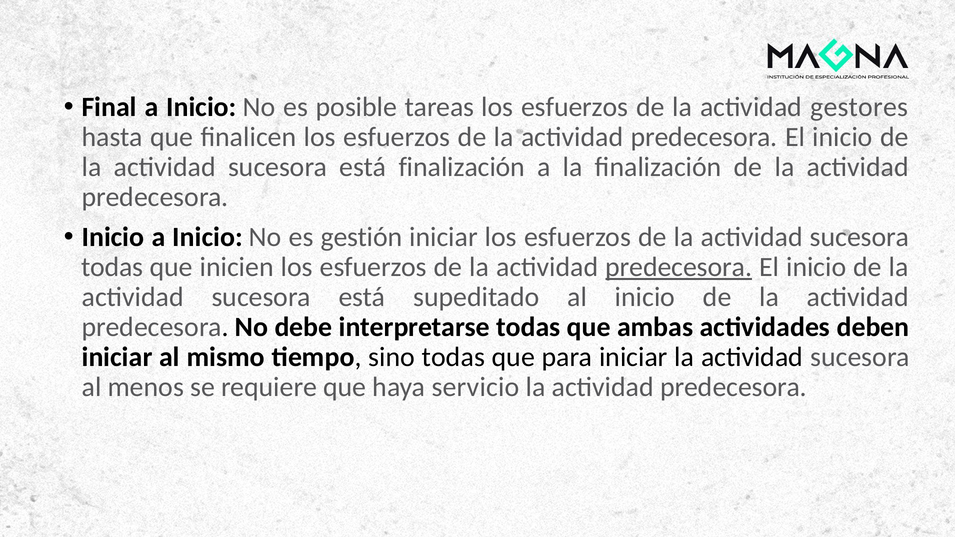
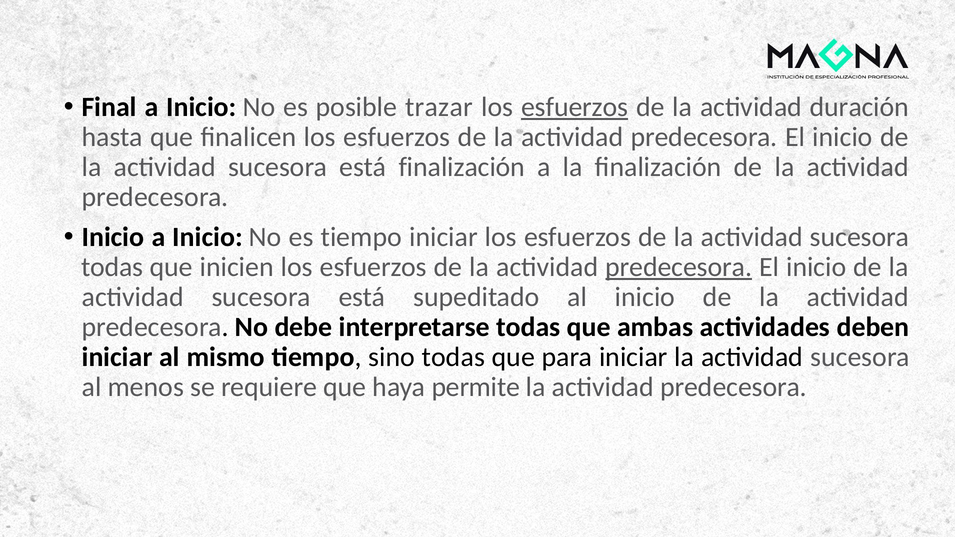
tareas: tareas -> trazar (439, 107)
esfuerzos underline: none -> present (575, 107)
gestores: gestores -> duración (859, 107)
es gestión: gestión -> tiempo (361, 237)
servicio: servicio -> permite (476, 387)
